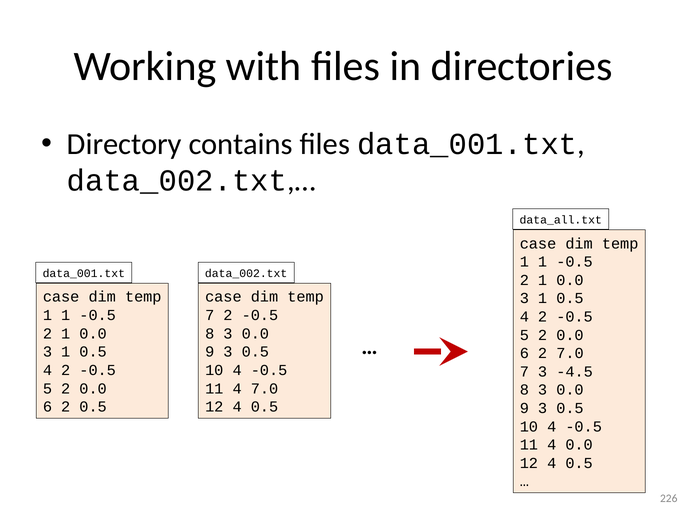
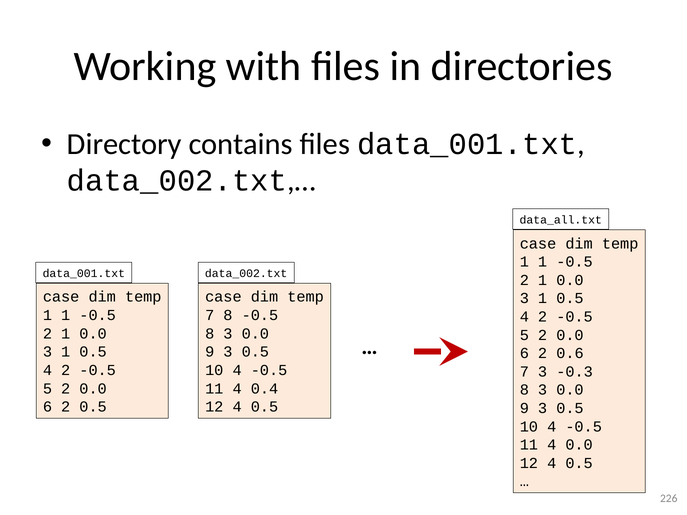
7 2: 2 -> 8 (228, 315)
2 7.0: 7.0 -> 0.6 (570, 353)
-4.5: -4.5 -> -0.3 (575, 372)
4 7.0: 7.0 -> 0.4 (264, 389)
